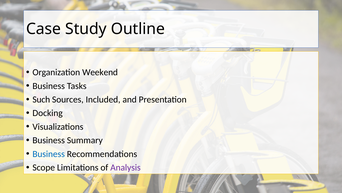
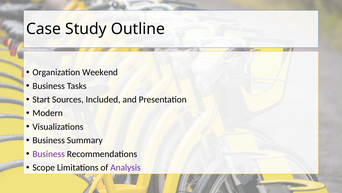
Such: Such -> Start (41, 99)
Docking: Docking -> Modern (48, 113)
Business colour: blue -> purple (49, 153)
